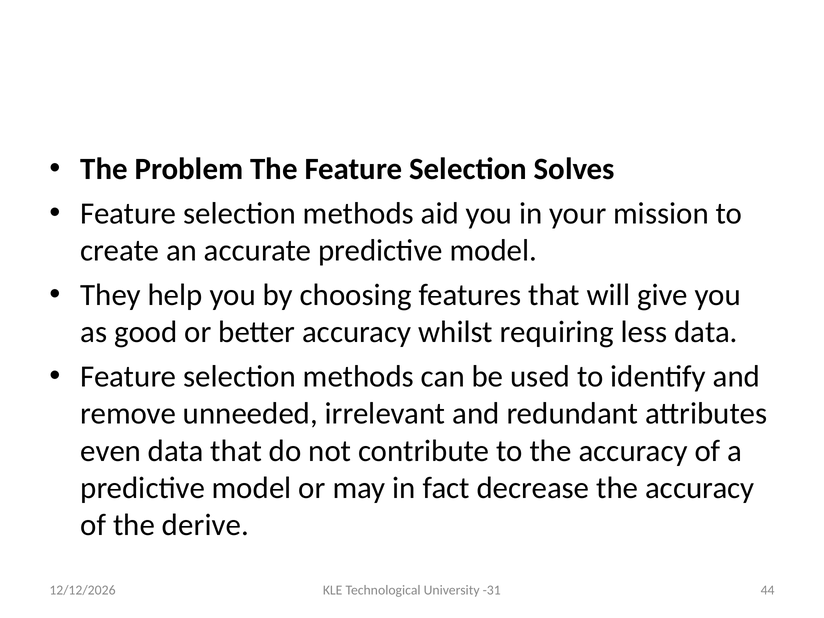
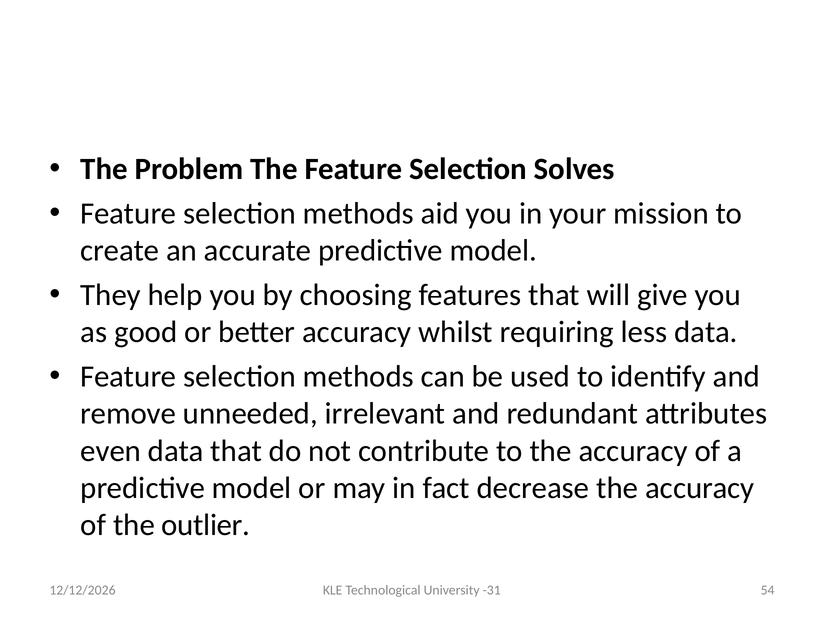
derive: derive -> outlier (206, 525)
44: 44 -> 54 (768, 590)
